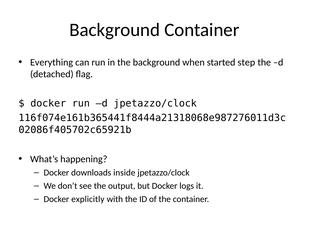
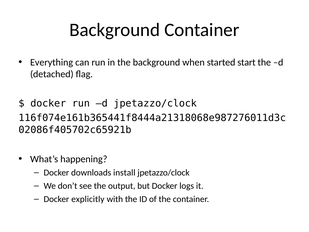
step: step -> start (246, 62)
inside: inside -> install (124, 173)
